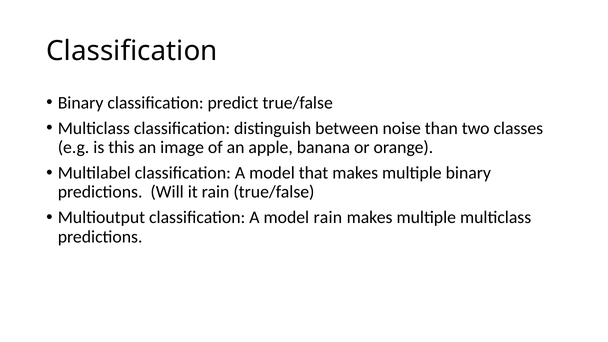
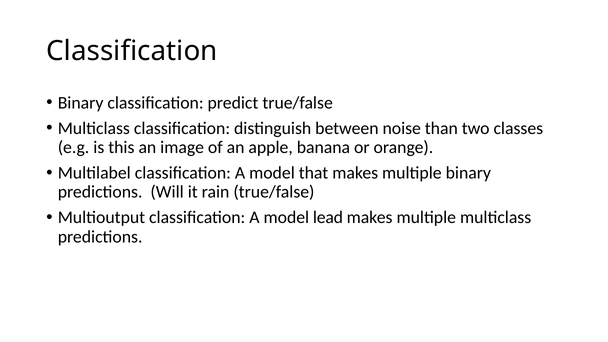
model rain: rain -> lead (328, 218)
